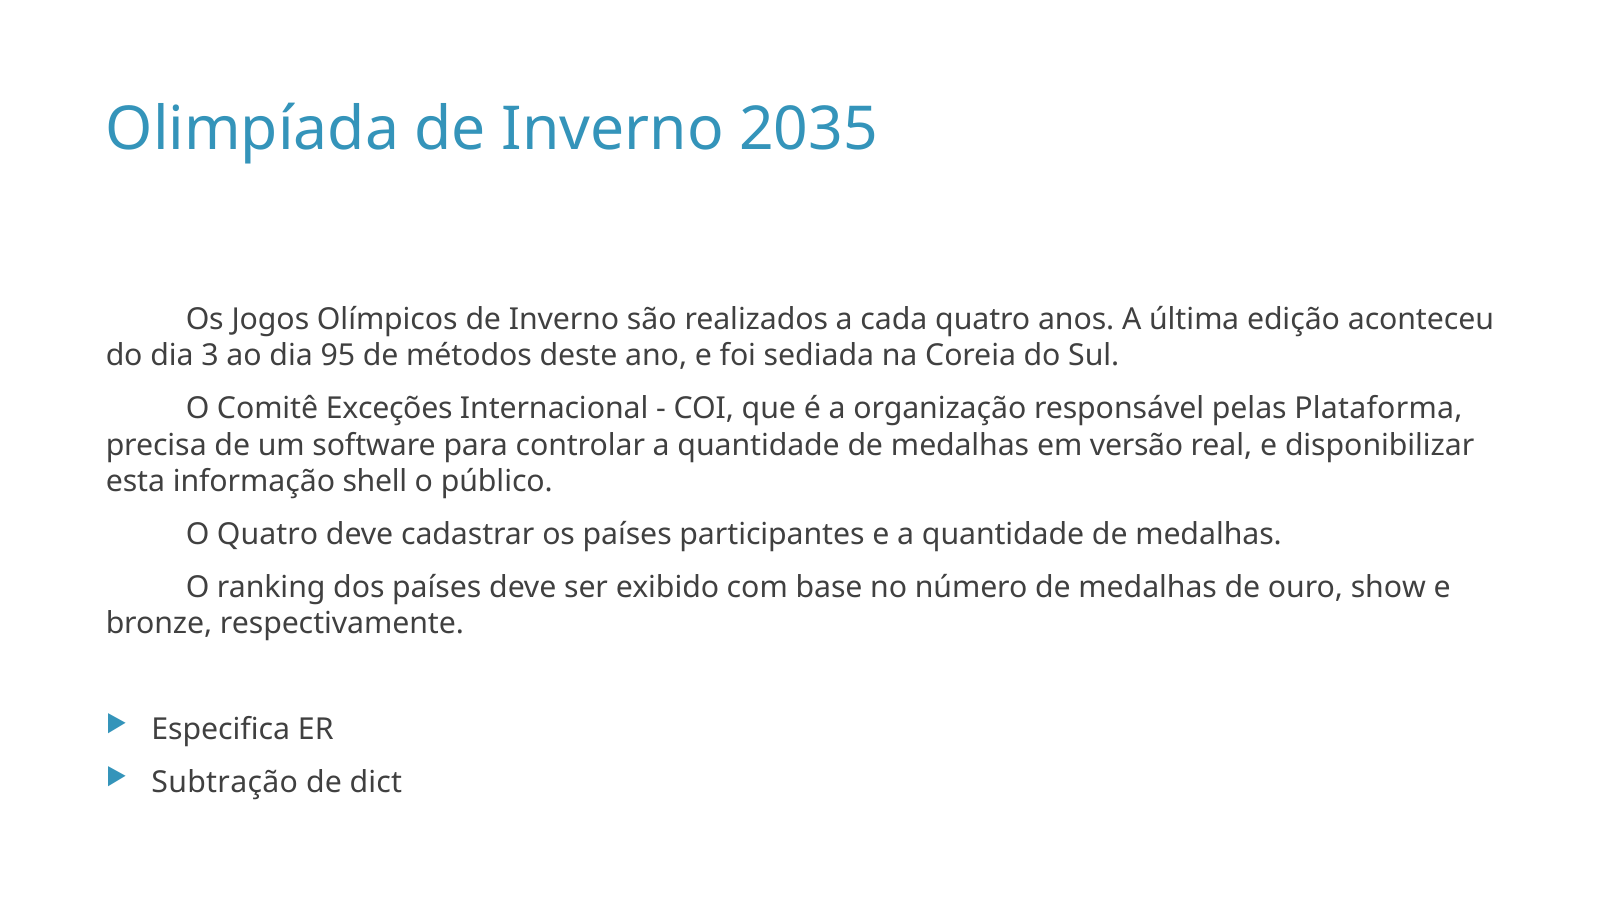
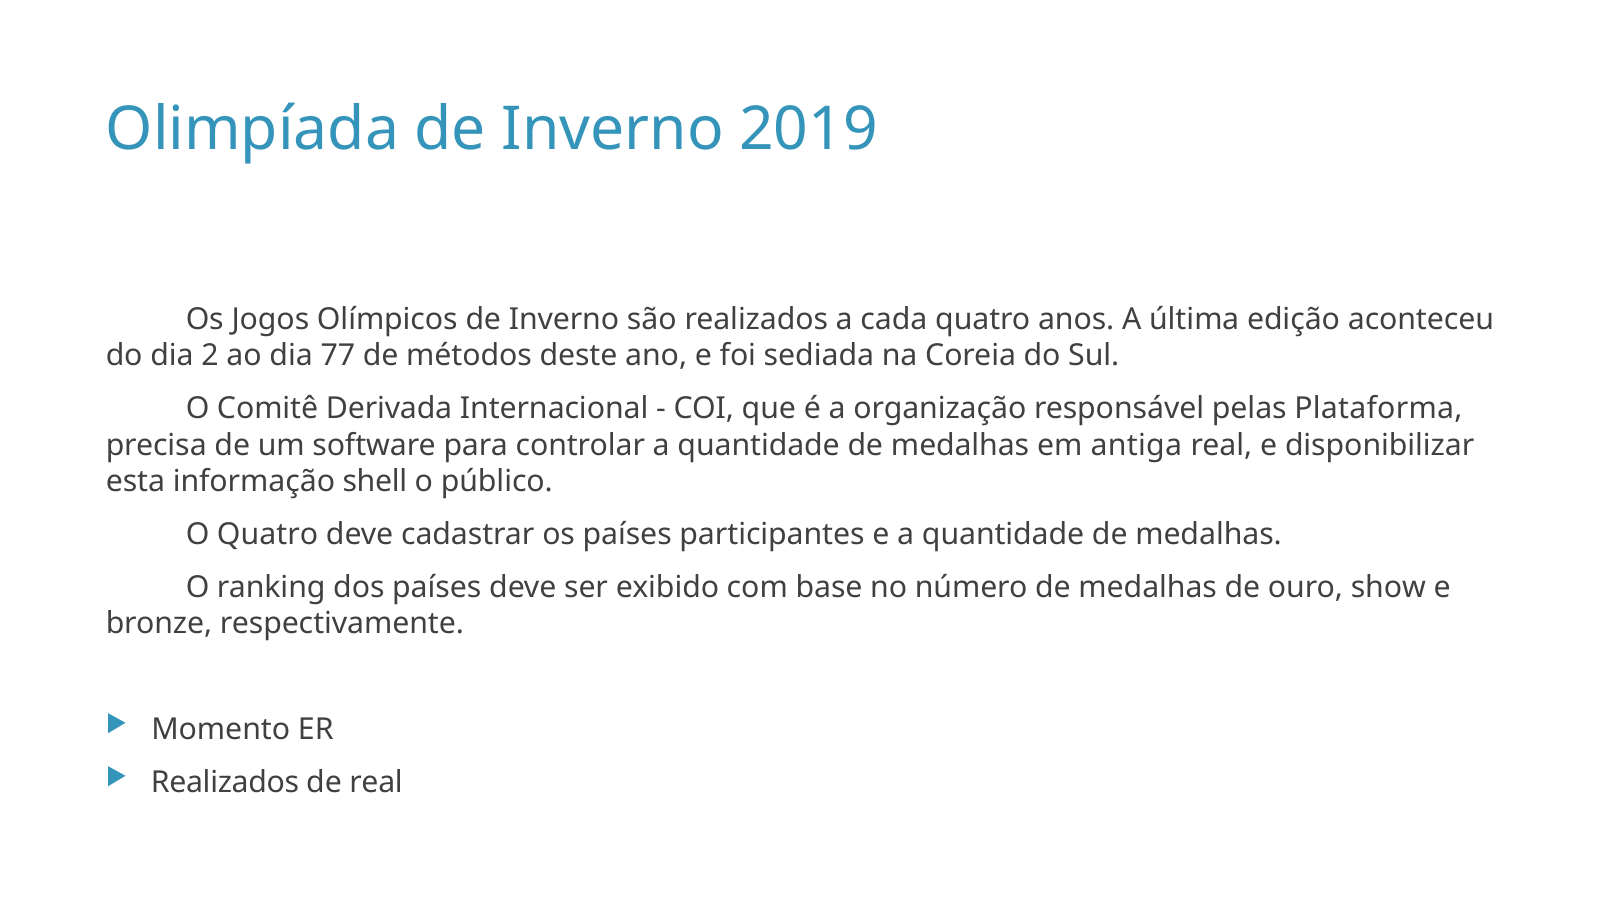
2035: 2035 -> 2019 (809, 129)
3: 3 -> 2 (210, 356)
95: 95 -> 77 (338, 356)
Exceções: Exceções -> Derivada (389, 409)
versão: versão -> antiga (1136, 445)
Especifica: Especifica -> Momento (221, 730)
Subtração: Subtração -> Realizados (225, 783)
de dict: dict -> real (376, 783)
